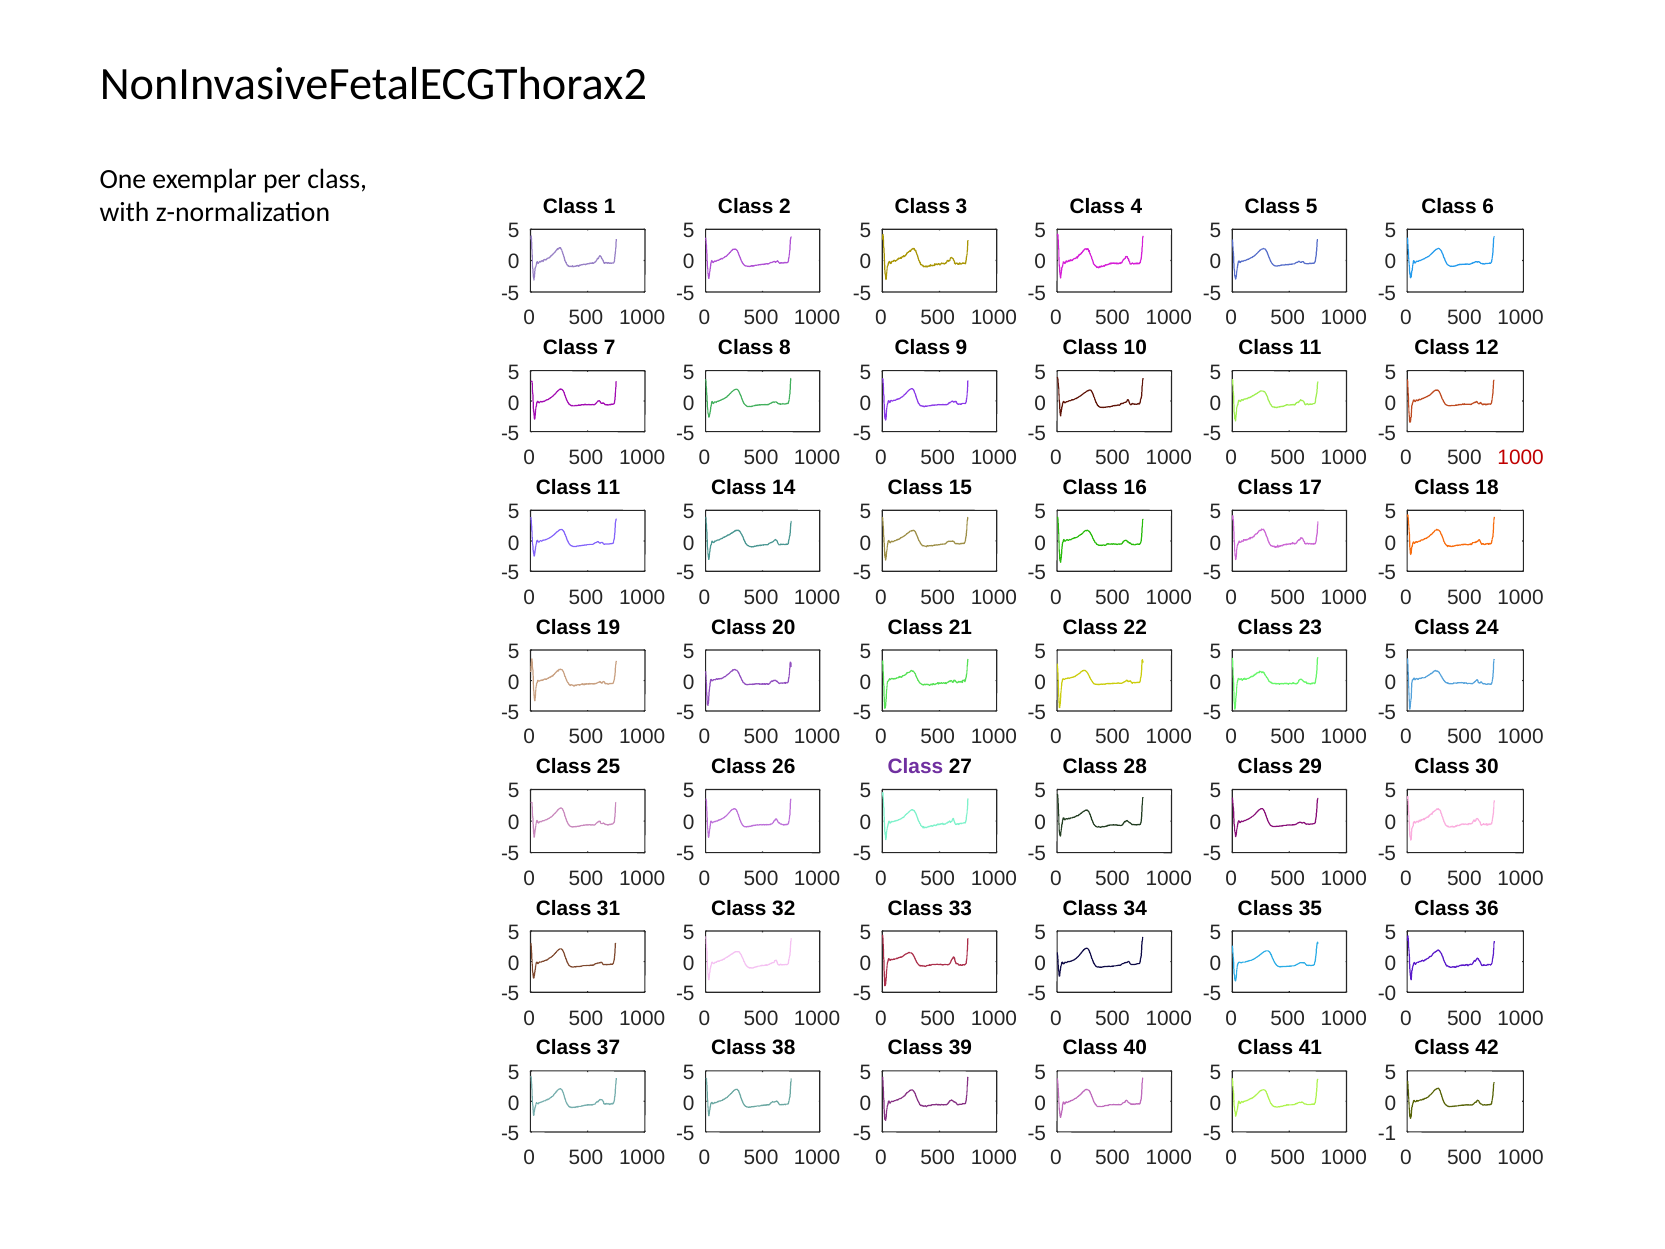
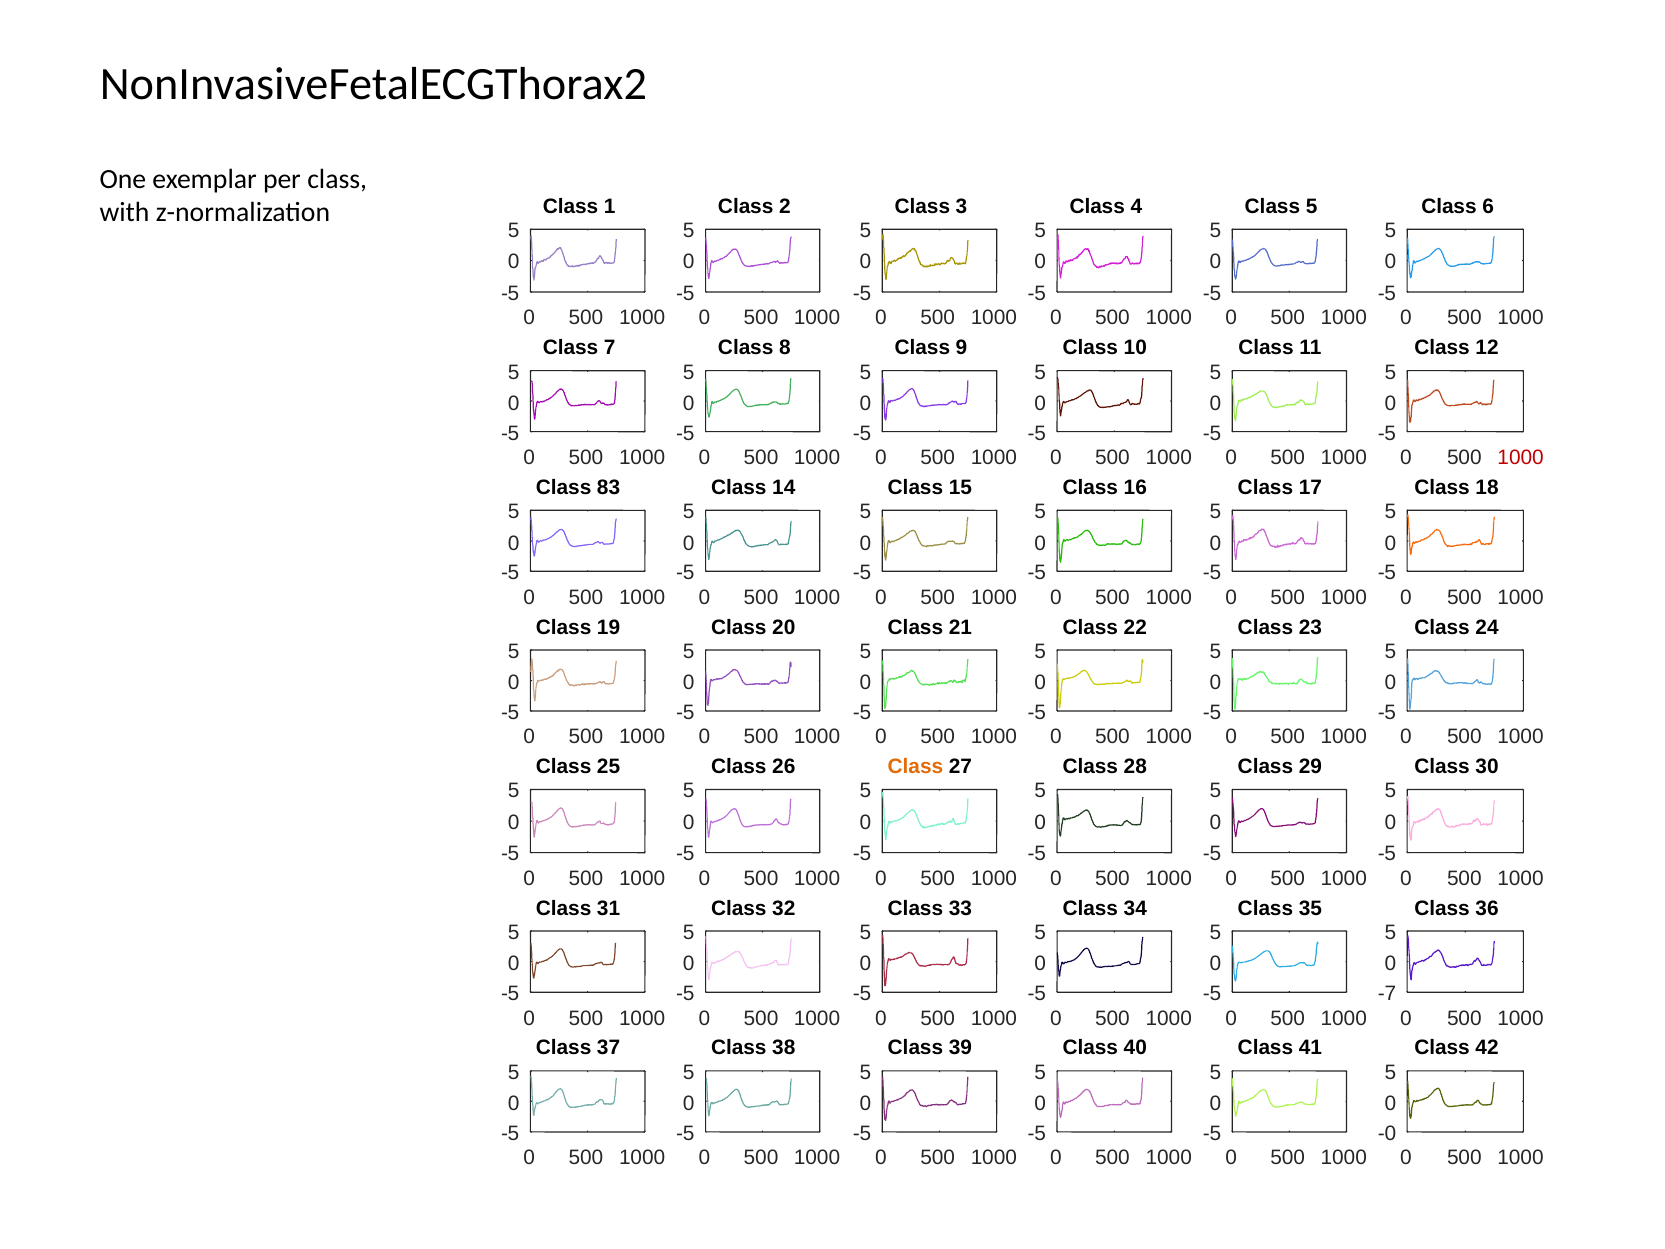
11: 11 -> 83 (609, 487)
Class colour: purple -> orange (915, 767)
-0: -0 -> -7 (1387, 994)
-1: -1 -> -0 (1387, 1133)
